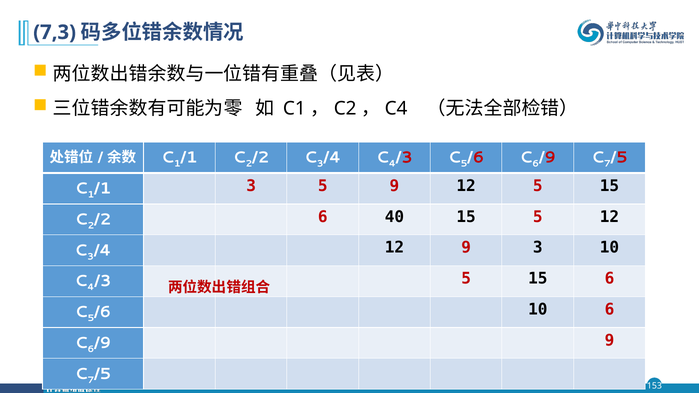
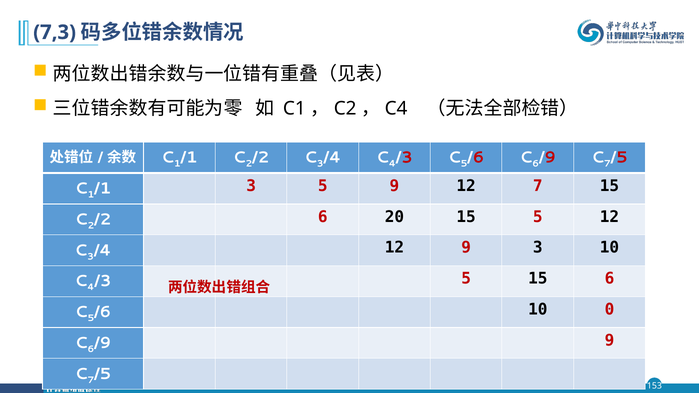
12 5: 5 -> 7 (538, 186)
40: 40 -> 20 (394, 217)
10 6: 6 -> 0 (609, 310)
